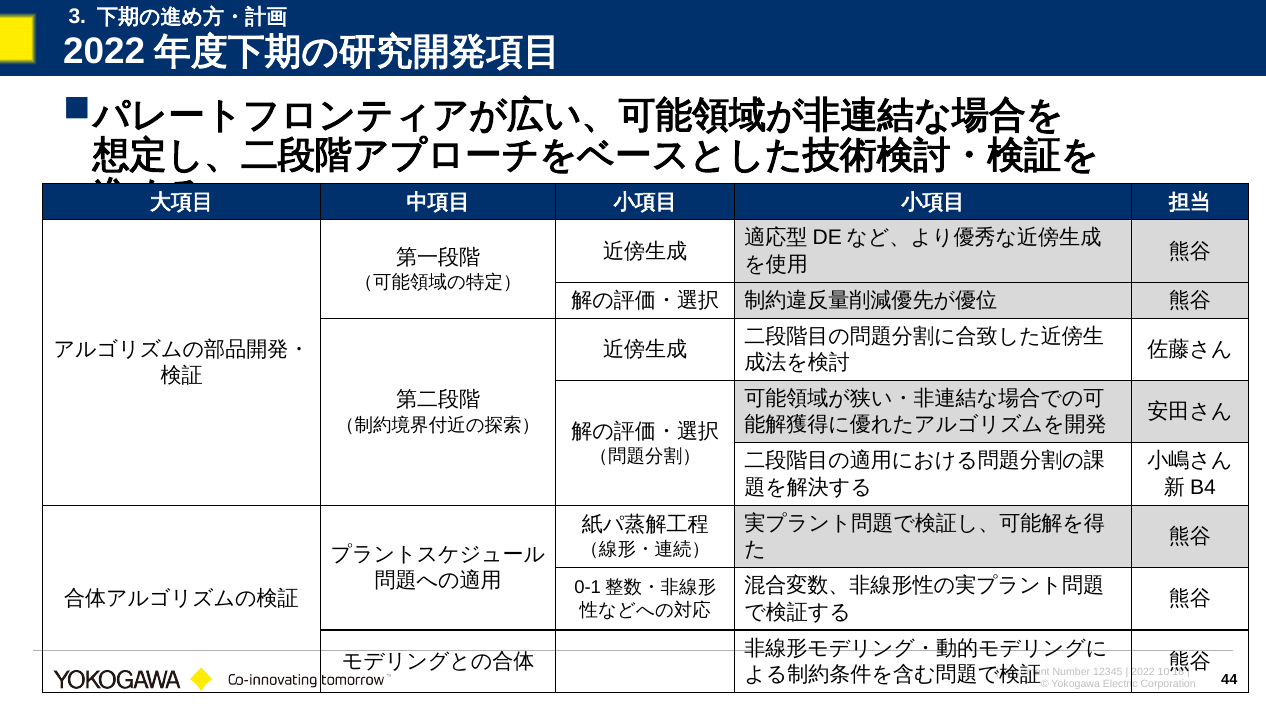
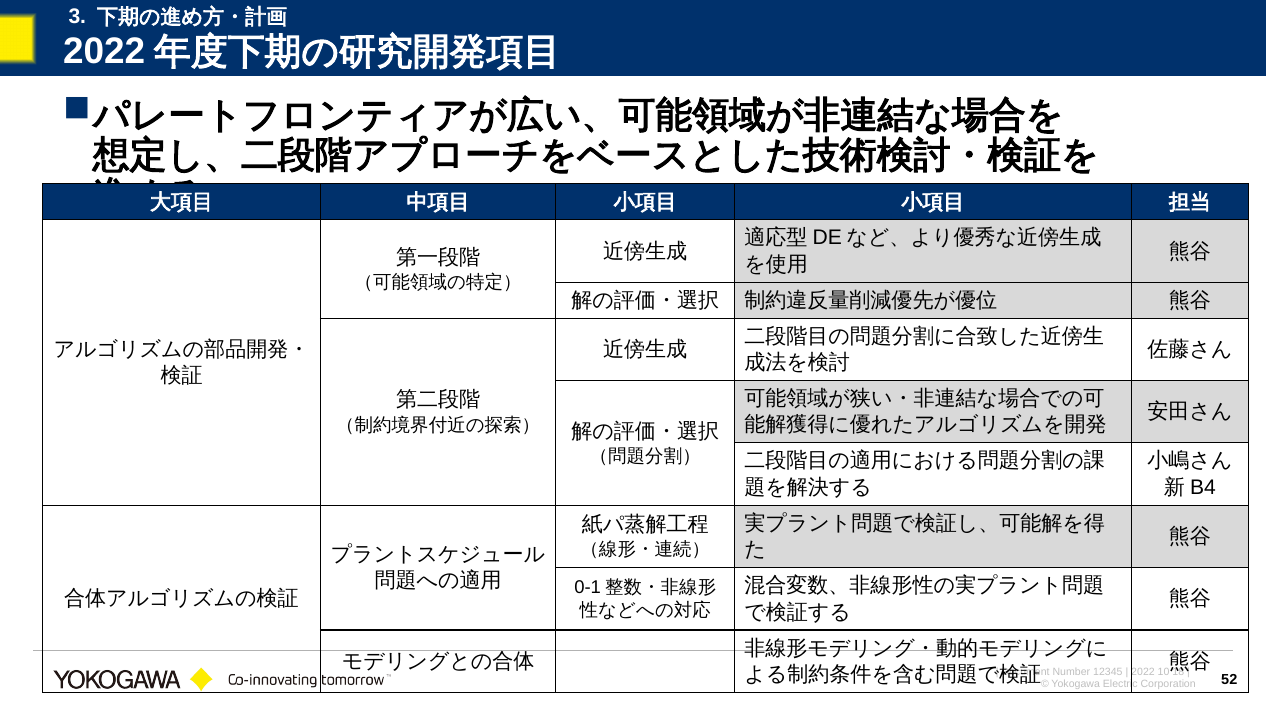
44: 44 -> 52 (1229, 680)
